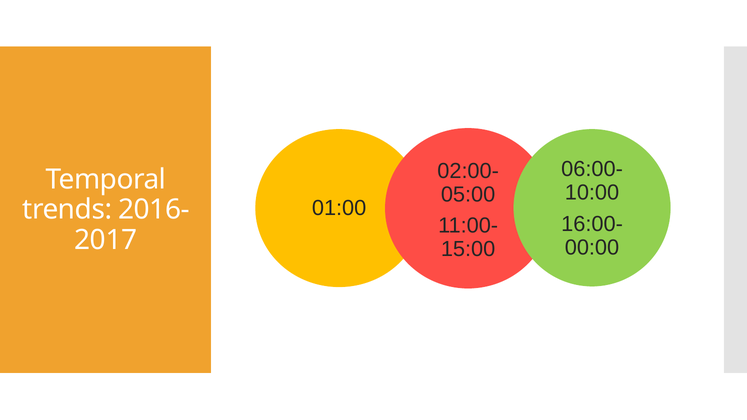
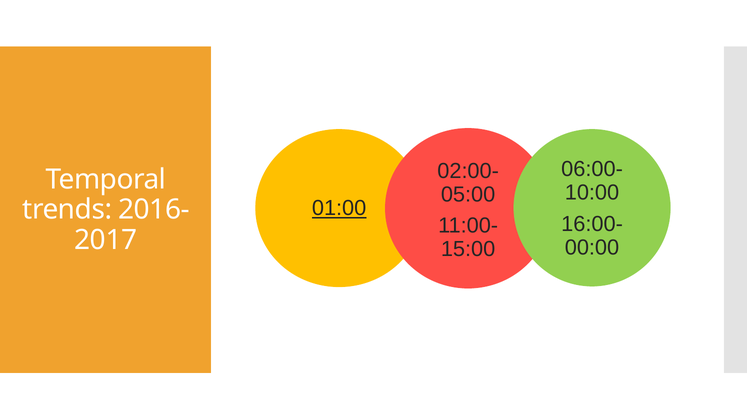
01:00 underline: none -> present (339, 208)
